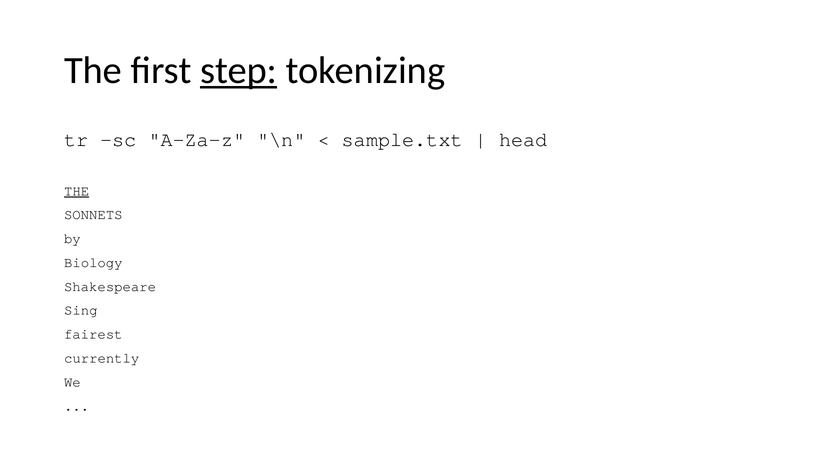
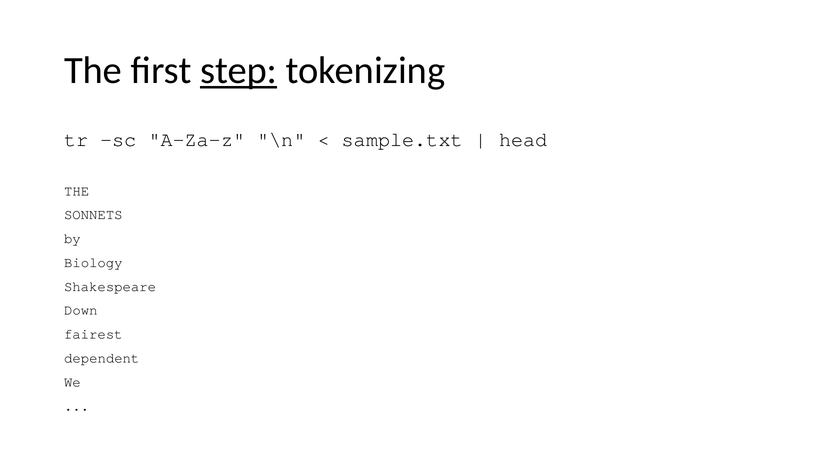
THE underline: present -> none (77, 191)
Sing: Sing -> Down (81, 310)
currently: currently -> dependent (102, 358)
